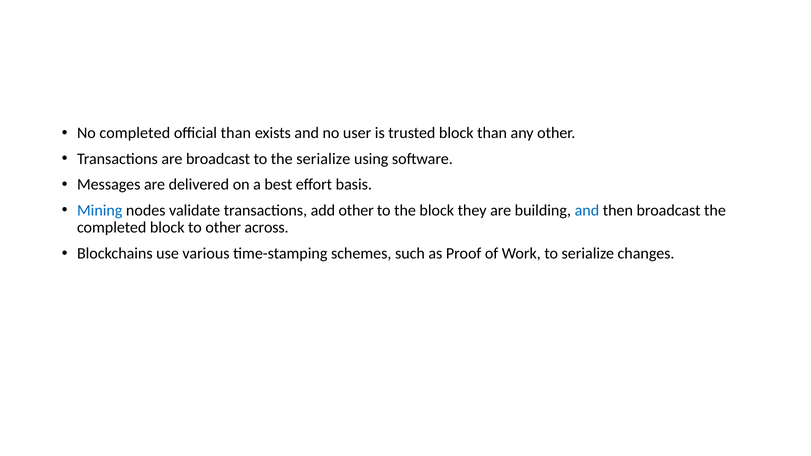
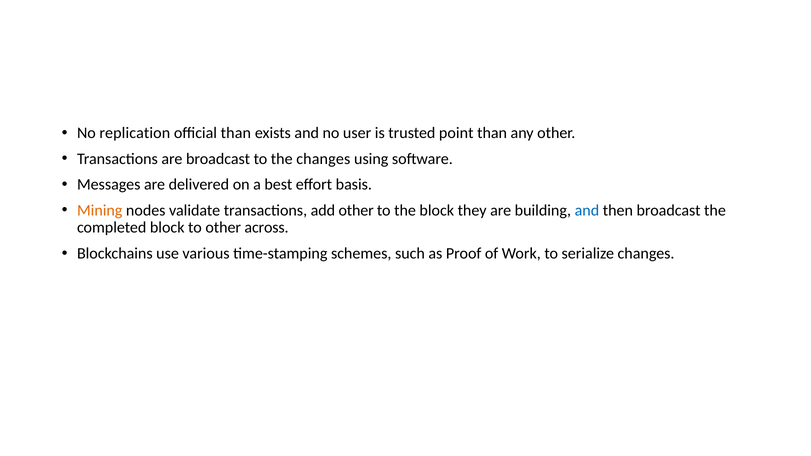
No completed: completed -> replication (135, 133)
trusted block: block -> point (456, 133)
the serialize: serialize -> changes (323, 159)
Mining colour: blue -> orange (100, 210)
